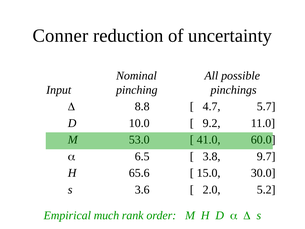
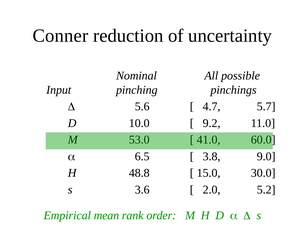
8.8: 8.8 -> 5.6 (142, 106)
9.7: 9.7 -> 9.0 (266, 156)
65.6: 65.6 -> 48.8 (139, 173)
much: much -> mean (106, 215)
